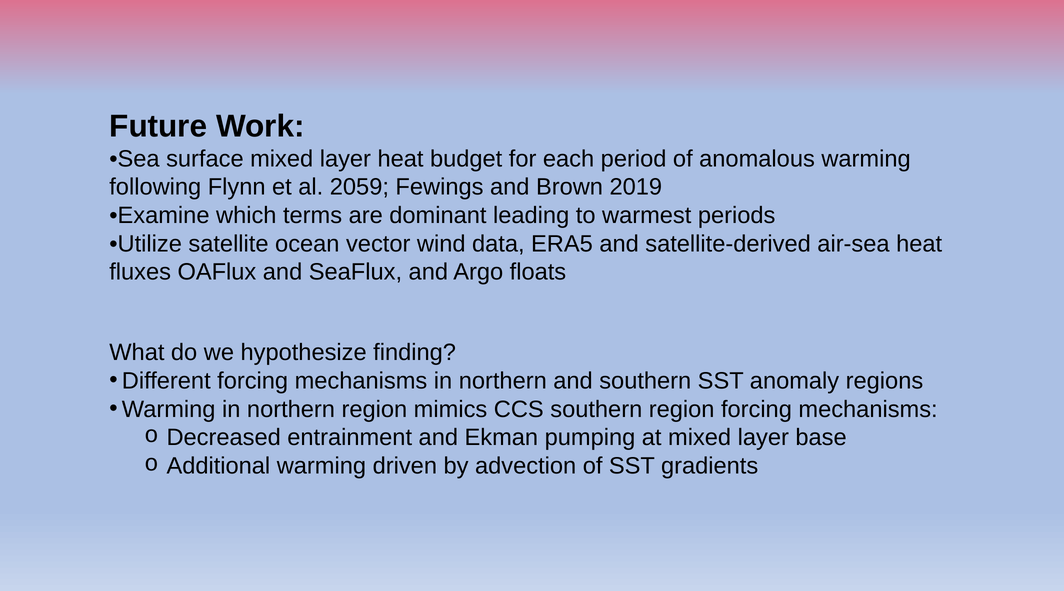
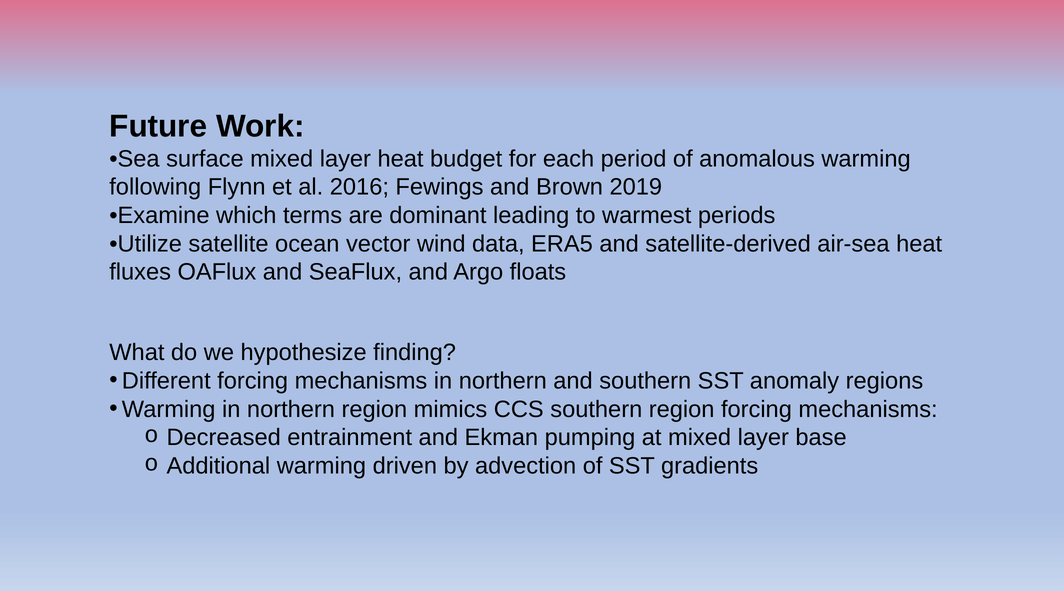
2059: 2059 -> 2016 (359, 187)
